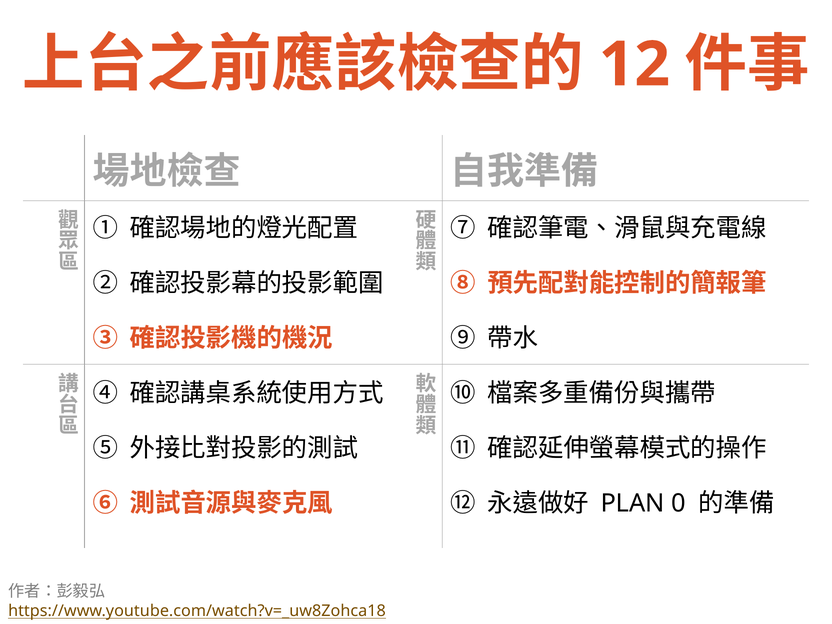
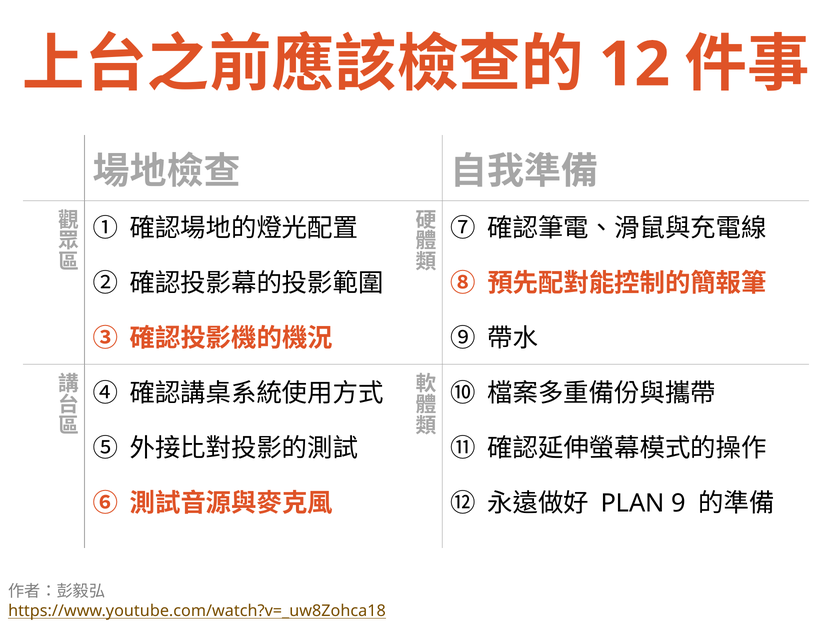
0: 0 -> 9 (678, 504)
